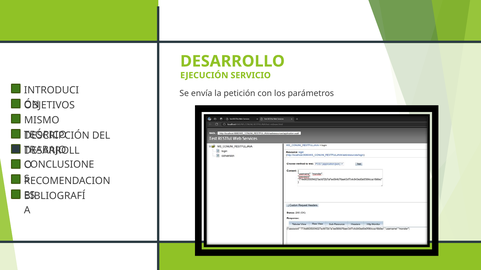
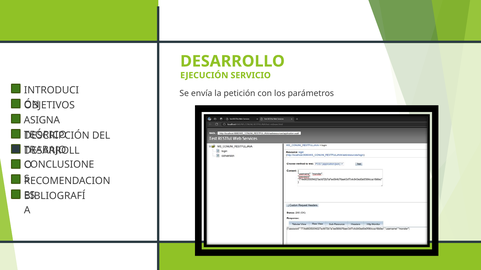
MISMO: MISMO -> ASIGNA (42, 121)
